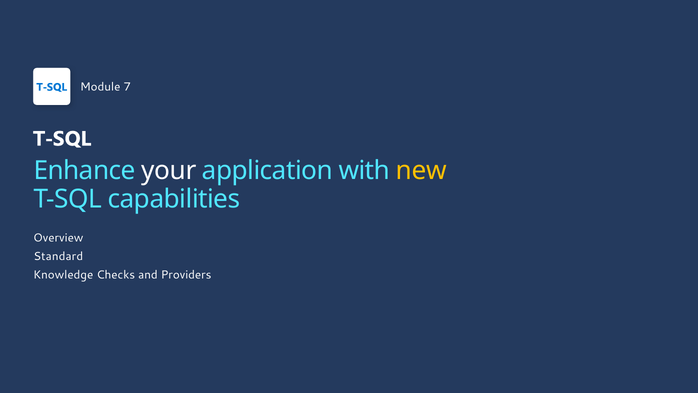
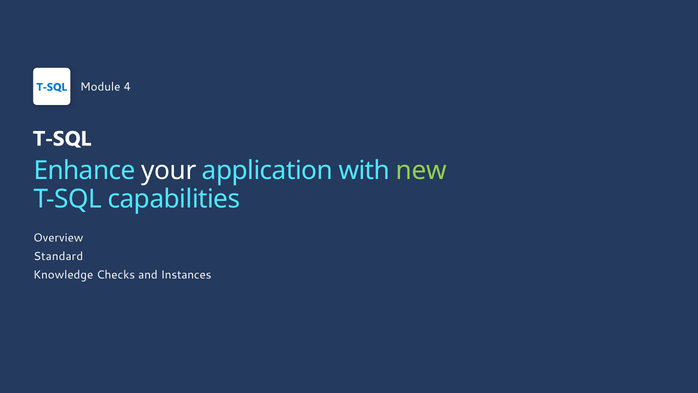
7: 7 -> 4 (127, 87)
new colour: yellow -> light green (421, 170)
Providers: Providers -> Instances (186, 275)
